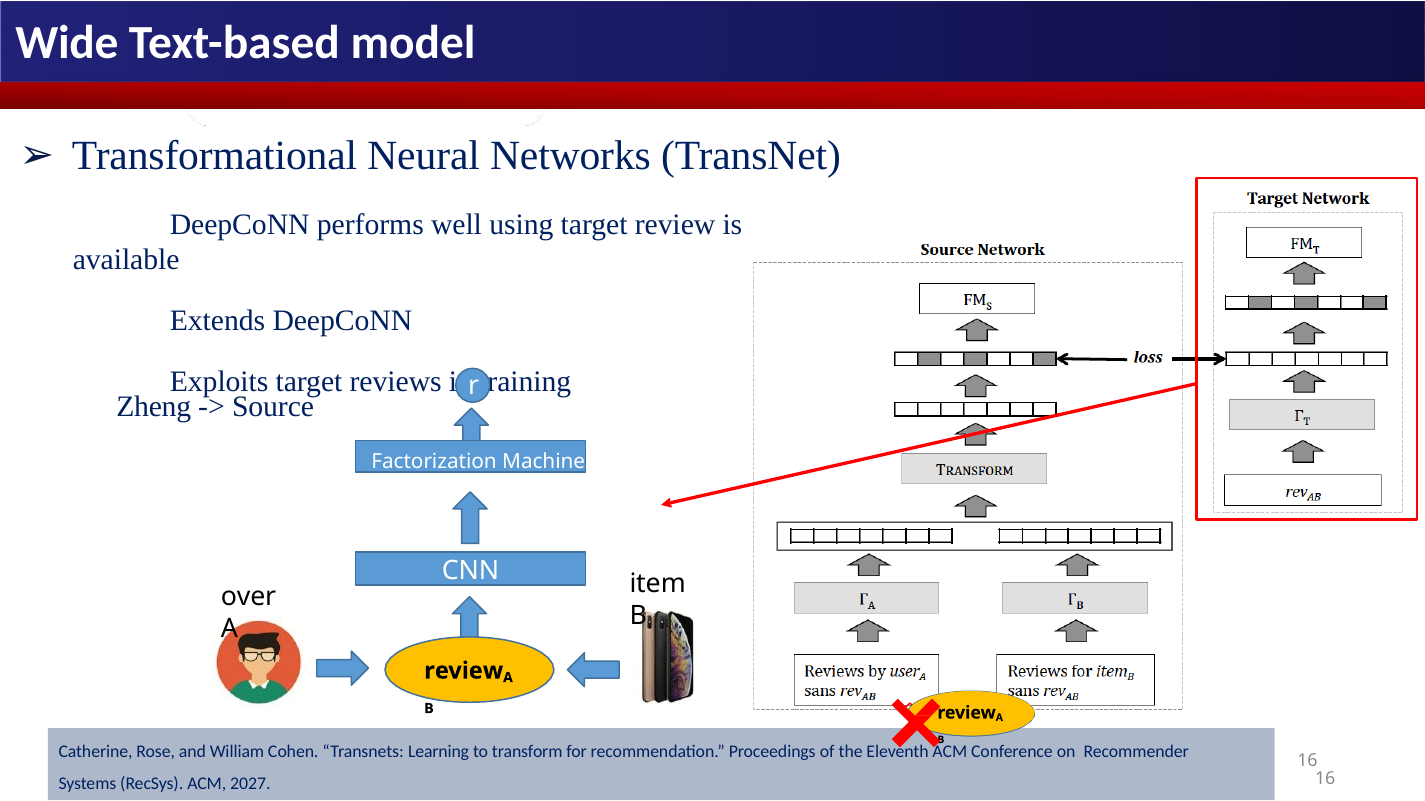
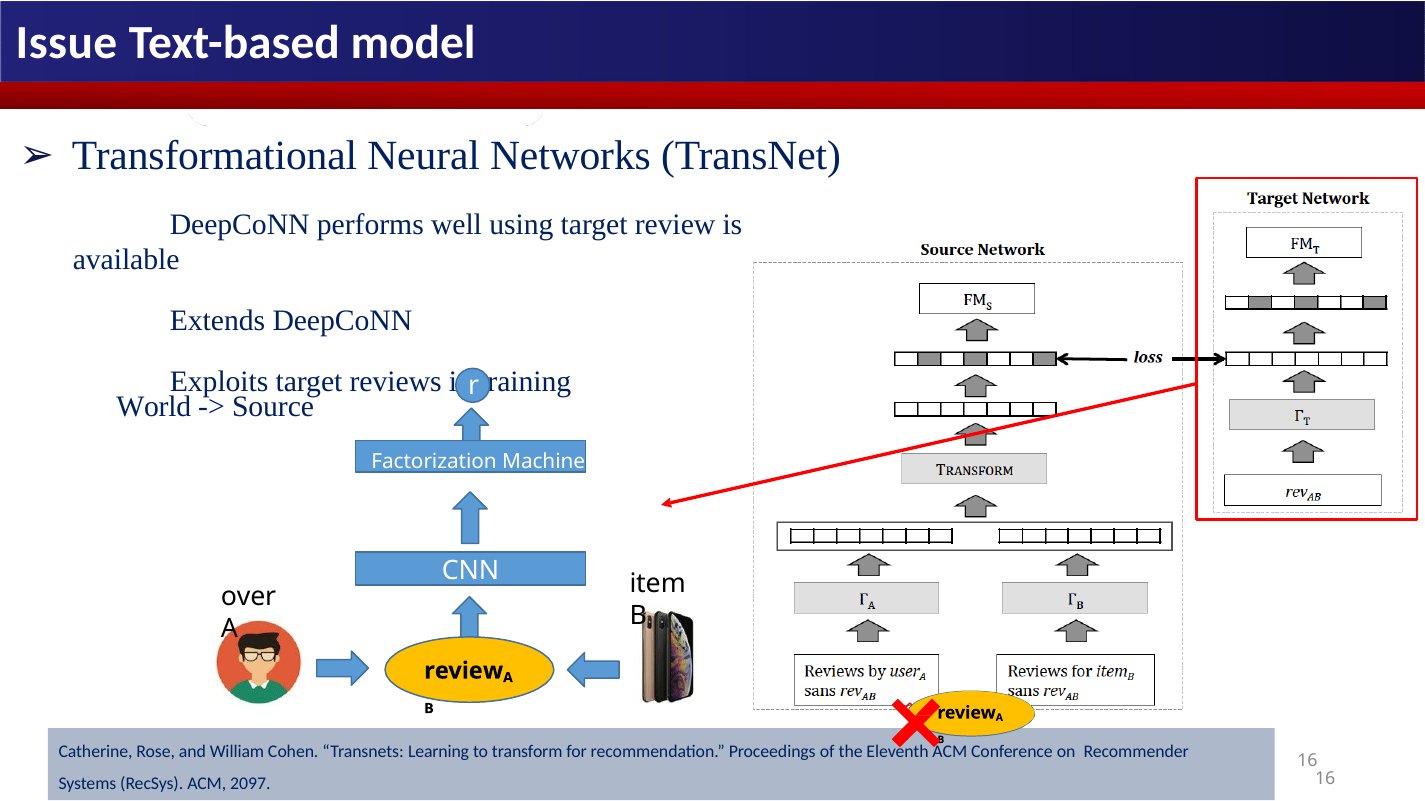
Wide: Wide -> Issue (67, 43)
Zheng: Zheng -> World (154, 407)
2027: 2027 -> 2097 (250, 784)
